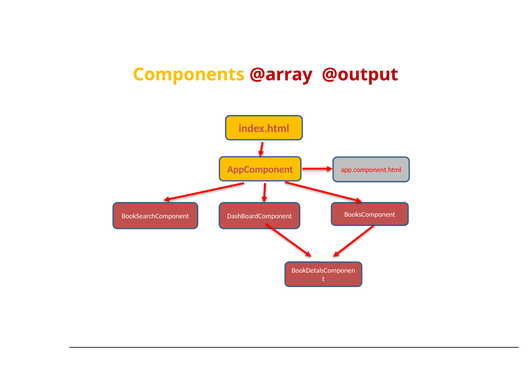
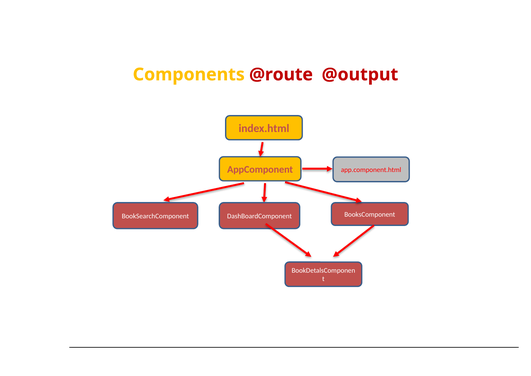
@array: @array -> @route (281, 74)
